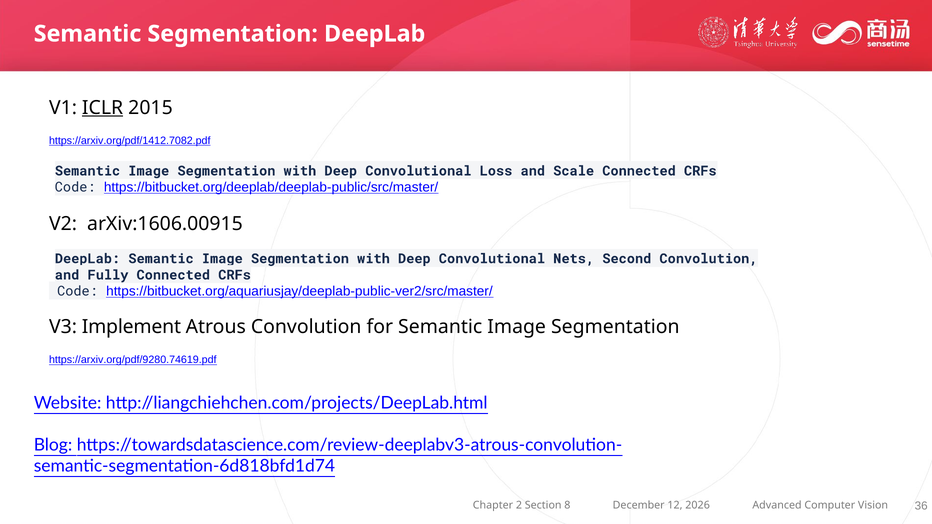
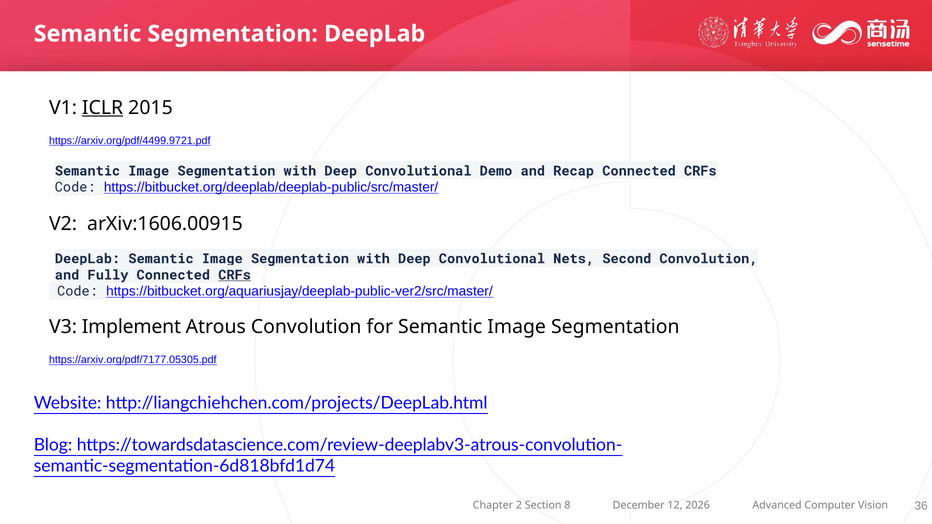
https://arxiv.org/pdf/1412.7082.pdf: https://arxiv.org/pdf/1412.7082.pdf -> https://arxiv.org/pdf/4499.9721.pdf (130, 141)
Loss: Loss -> Demo (496, 171)
Scale: Scale -> Recap (574, 171)
CRFs underline: none -> present (235, 275)
https://arxiv.org/pdf/9280.74619.pdf: https://arxiv.org/pdf/9280.74619.pdf -> https://arxiv.org/pdf/7177.05305.pdf (133, 360)
